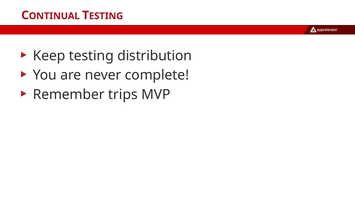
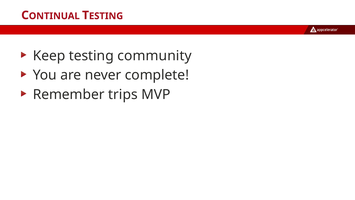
distribution: distribution -> community (155, 56)
